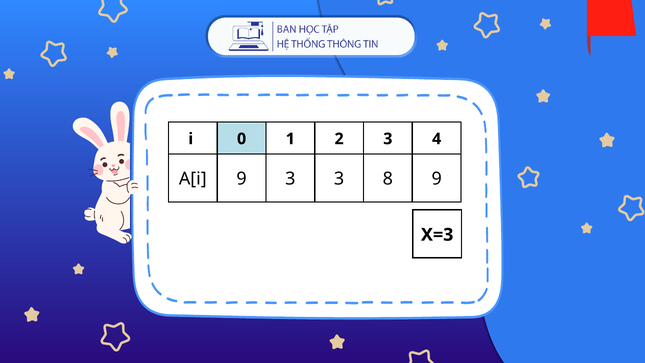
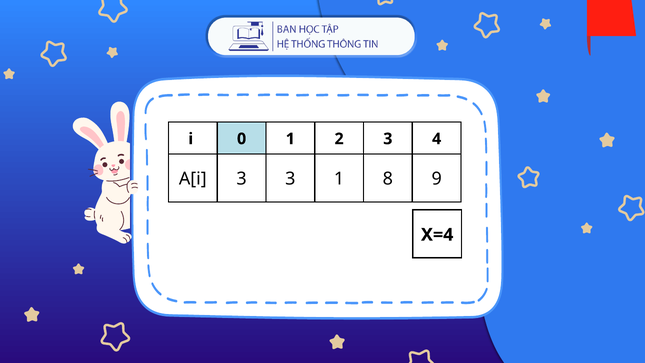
A[i 9: 9 -> 3 (242, 179)
3 3: 3 -> 1 (339, 179)
X=3: X=3 -> X=4 (437, 235)
